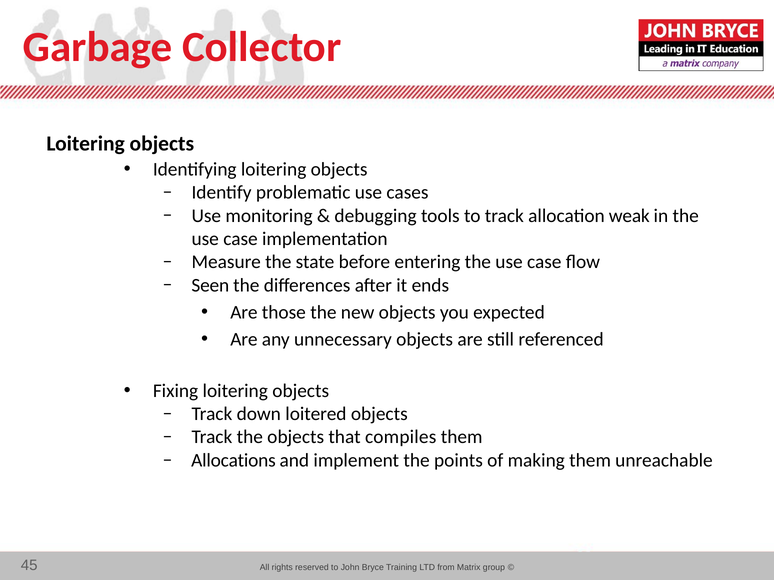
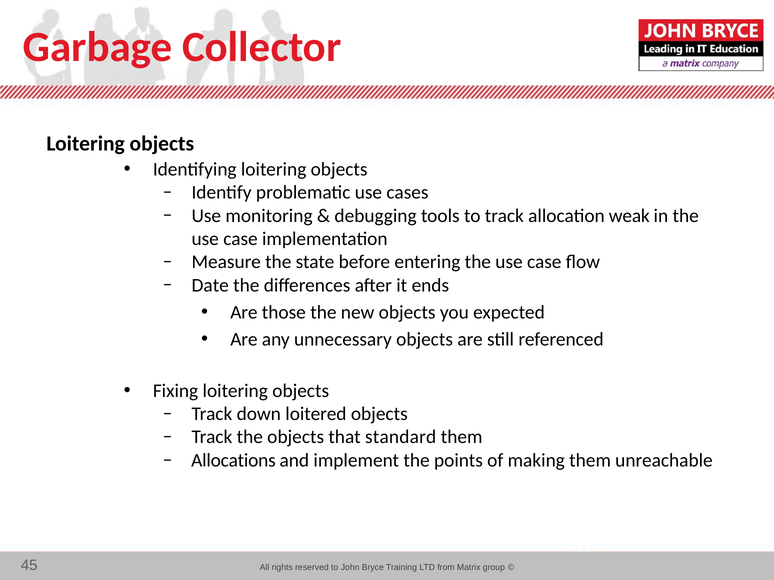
Seen: Seen -> Date (210, 285)
compiles: compiles -> standard (401, 437)
